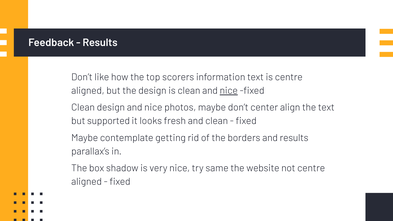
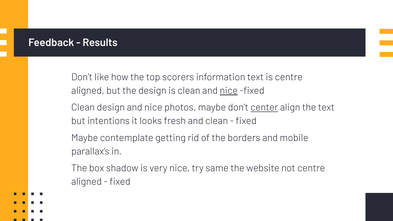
center underline: none -> present (264, 107)
supported: supported -> intentions (108, 121)
and results: results -> mobile (294, 138)
